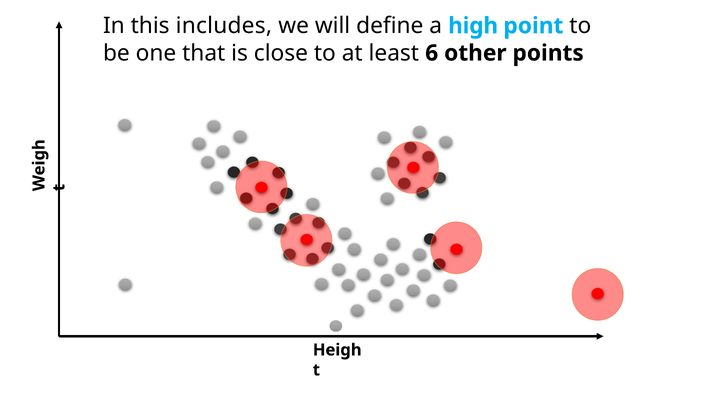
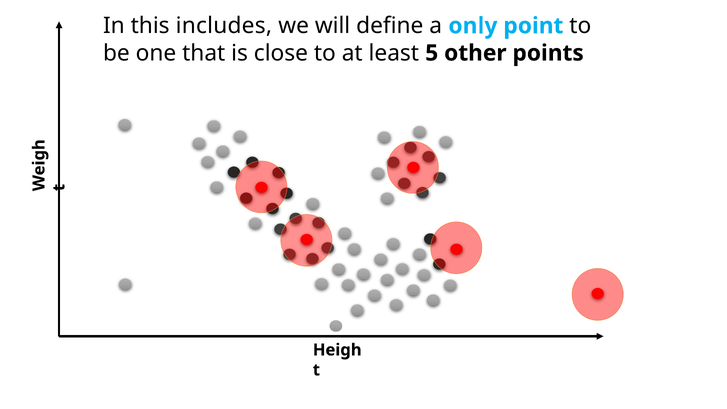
high: high -> only (473, 26)
6: 6 -> 5 (432, 53)
